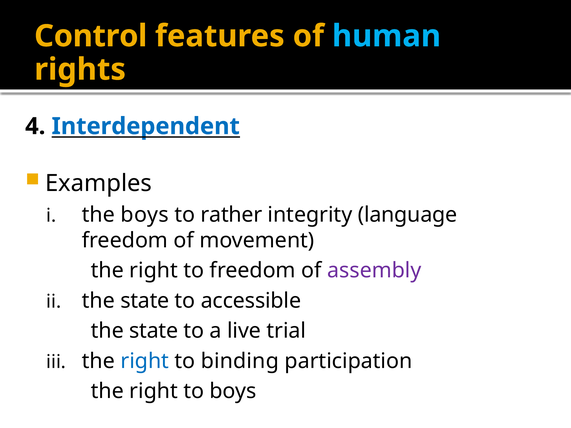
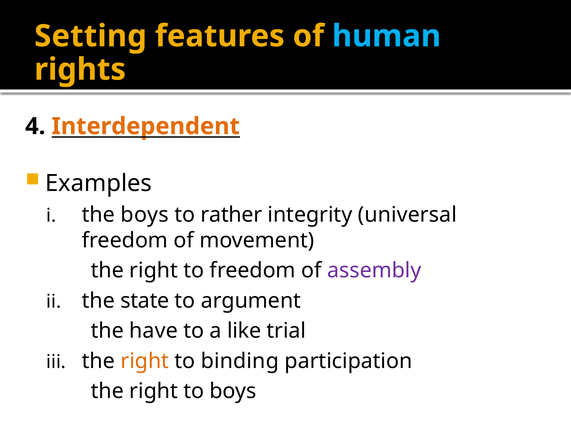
Control: Control -> Setting (91, 36)
Interdependent colour: blue -> orange (146, 126)
language: language -> universal (407, 215)
accessible: accessible -> argument (251, 301)
state: state -> have (154, 331)
live: live -> like (244, 331)
right colour: blue -> orange (145, 361)
